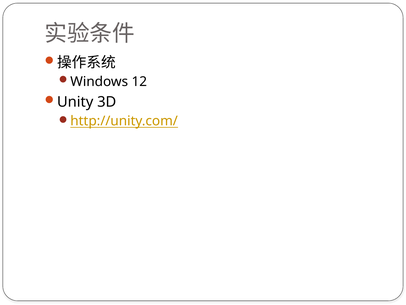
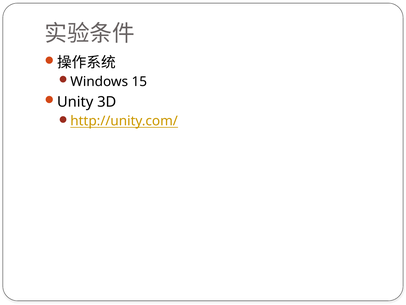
12: 12 -> 15 (139, 82)
